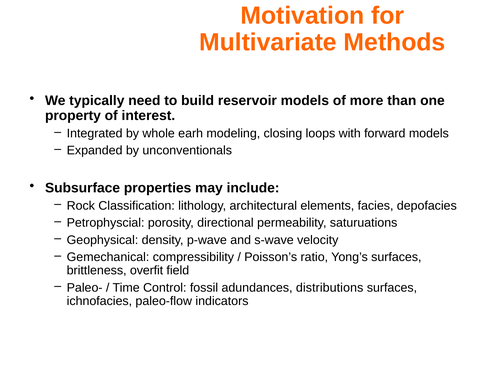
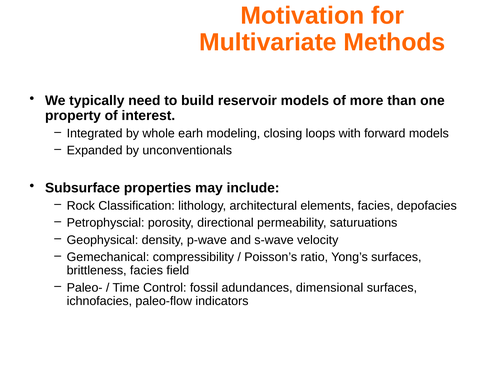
brittleness overfit: overfit -> facies (146, 271)
distributions: distributions -> dimensional (330, 288)
